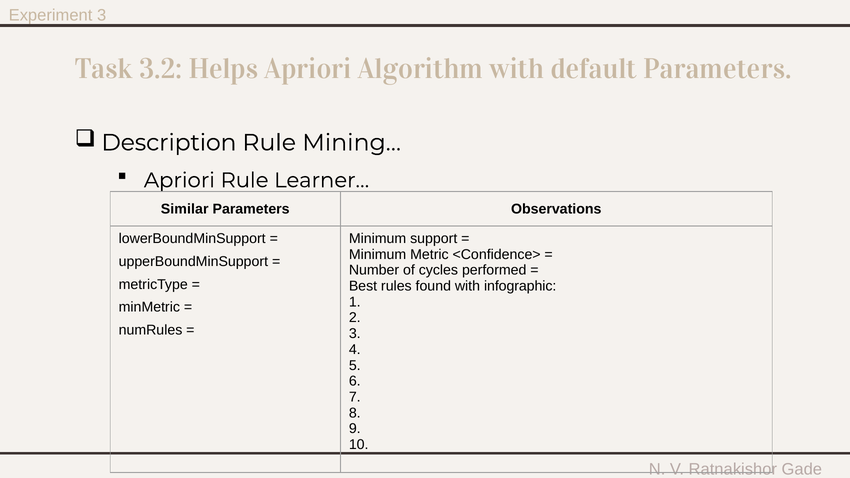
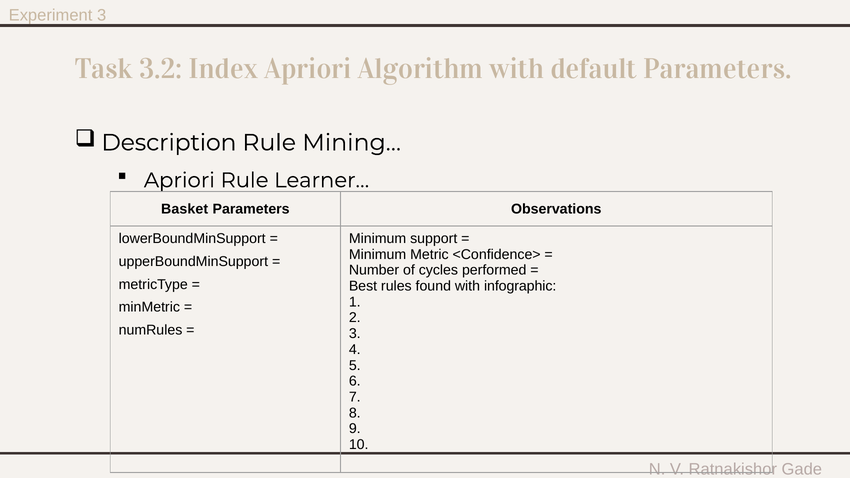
Helps: Helps -> Index (223, 69)
Similar: Similar -> Basket (185, 209)
